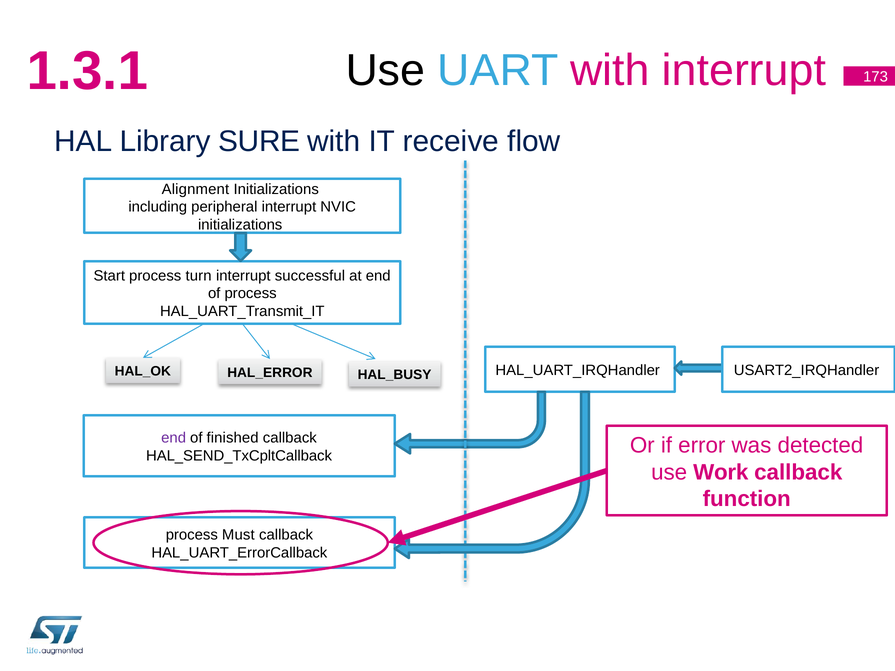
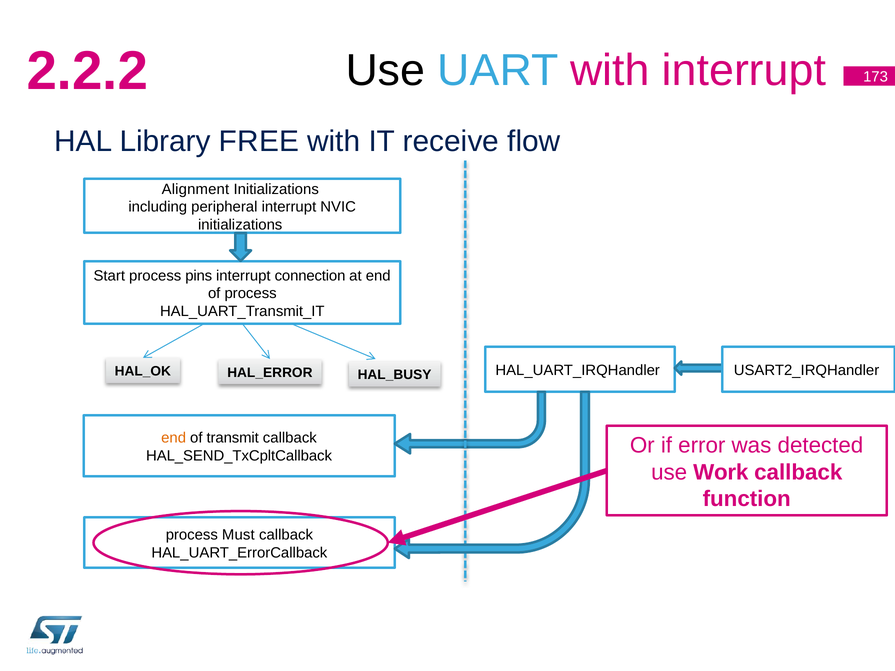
1.3.1: 1.3.1 -> 2.2.2 (87, 71)
SURE: SURE -> FREE (259, 142)
turn: turn -> pins (199, 276)
successful: successful -> connection (310, 276)
end colour: purple -> orange (174, 438)
finished: finished -> transmit (233, 438)
